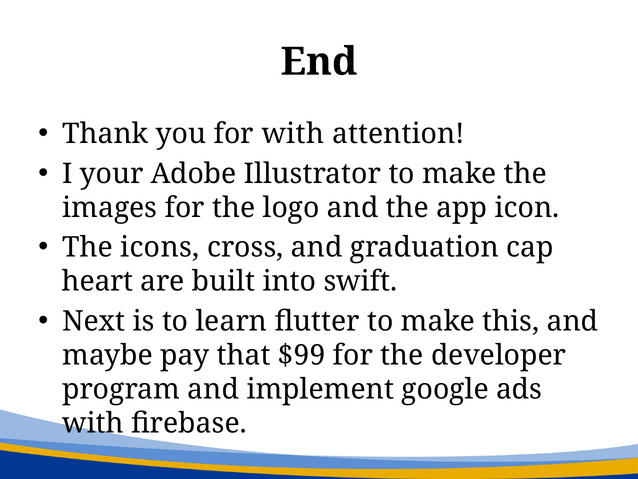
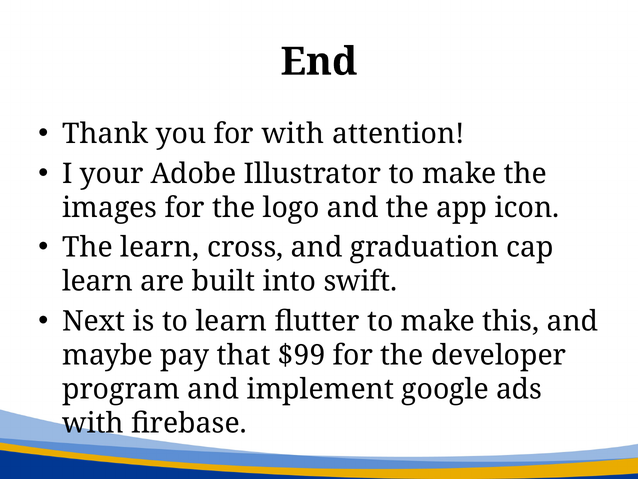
The icons: icons -> learn (160, 247)
heart: heart -> learn (98, 281)
